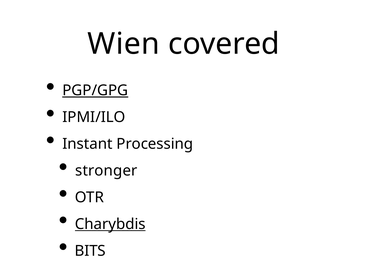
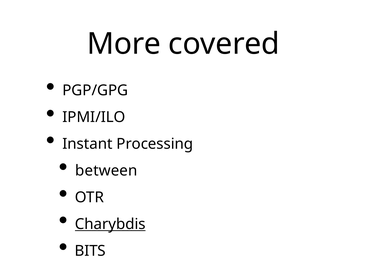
Wien: Wien -> More (124, 44)
PGP/GPG underline: present -> none (95, 90)
stronger: stronger -> between (106, 170)
